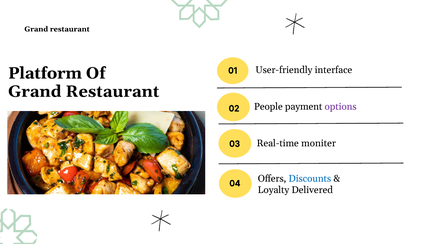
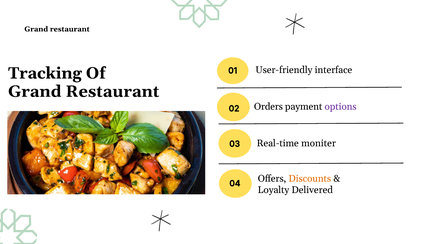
Platform: Platform -> Tracking (45, 73)
People: People -> Orders (268, 107)
Discounts colour: blue -> orange (310, 179)
